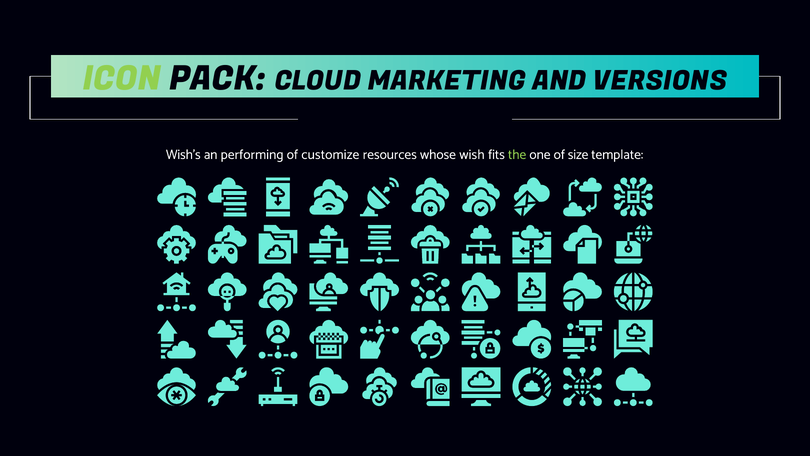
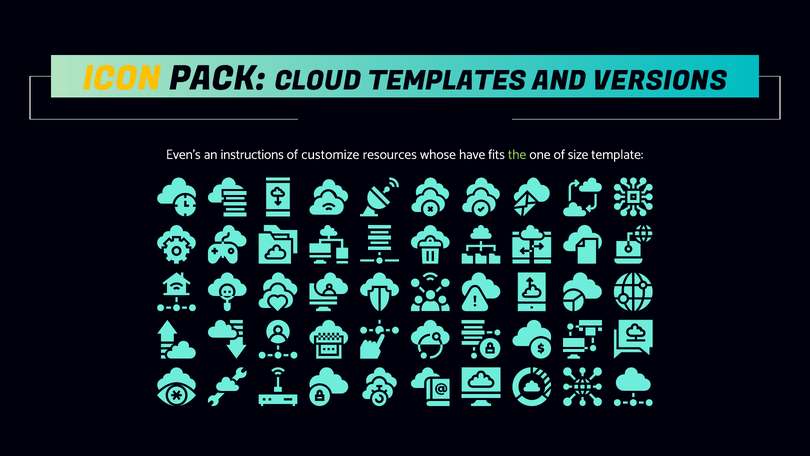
ICON colour: light green -> yellow (122, 78)
MARKETING: MARKETING -> TEMPLATES (447, 81)
Wish’s: Wish’s -> Even’s (183, 154)
performing: performing -> instructions (252, 154)
wish: wish -> have (472, 154)
